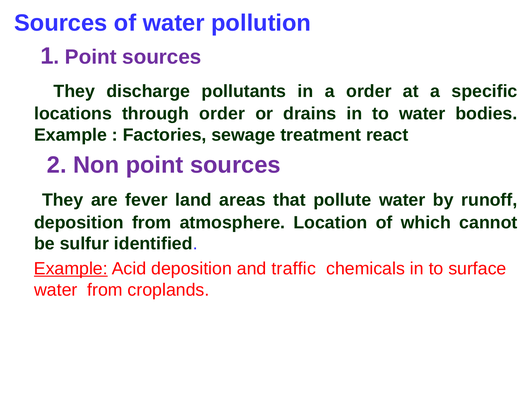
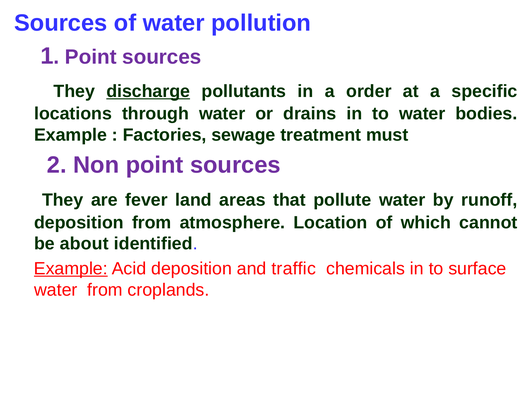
discharge underline: none -> present (148, 91)
through order: order -> water (222, 114)
react: react -> must (387, 135)
sulfur: sulfur -> about (84, 244)
